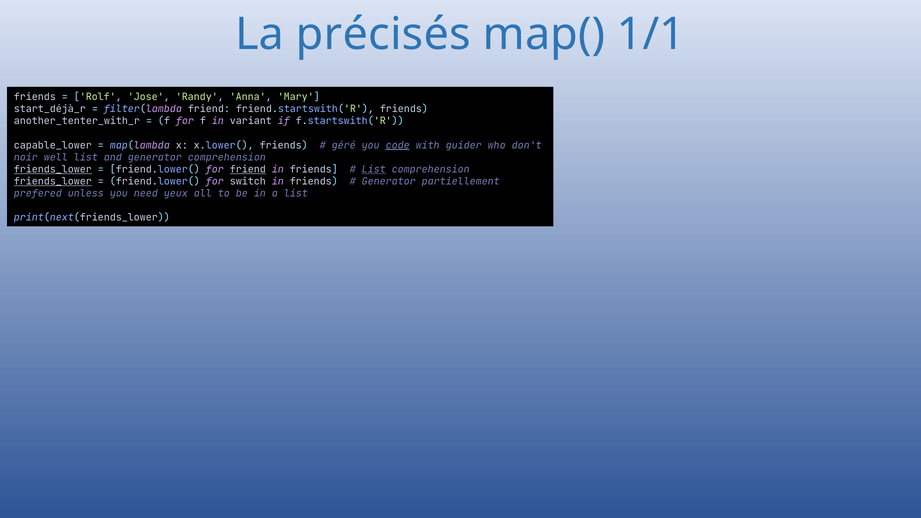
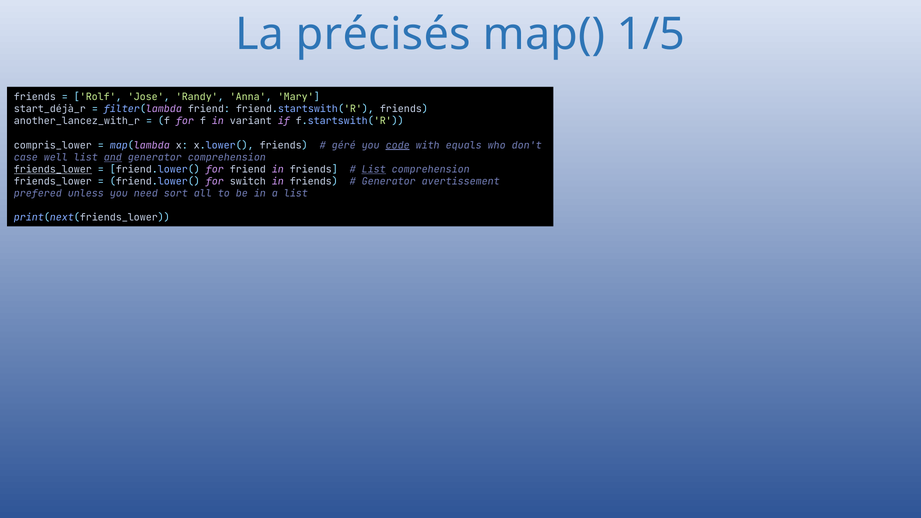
1/1: 1/1 -> 1/5 (651, 35)
another_tenter_with_r: another_tenter_with_r -> another_lancez_with_r (77, 121)
capable_lower: capable_lower -> compris_lower (53, 145)
guider: guider -> equals (464, 145)
noir: noir -> case (26, 157)
and underline: none -> present (113, 157)
friend underline: present -> none (248, 169)
friends_lower underline: present -> none (53, 181)
partiellement: partiellement -> avertissement (461, 181)
yeux: yeux -> sort (176, 194)
